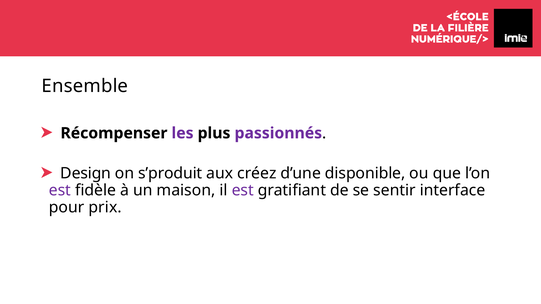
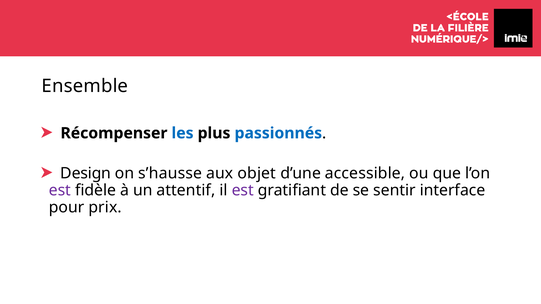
les colour: purple -> blue (183, 133)
passionnés colour: purple -> blue (278, 133)
s’produit: s’produit -> s’hausse (170, 173)
créez: créez -> objet (257, 173)
disponible: disponible -> accessible (365, 173)
maison: maison -> attentif (186, 190)
